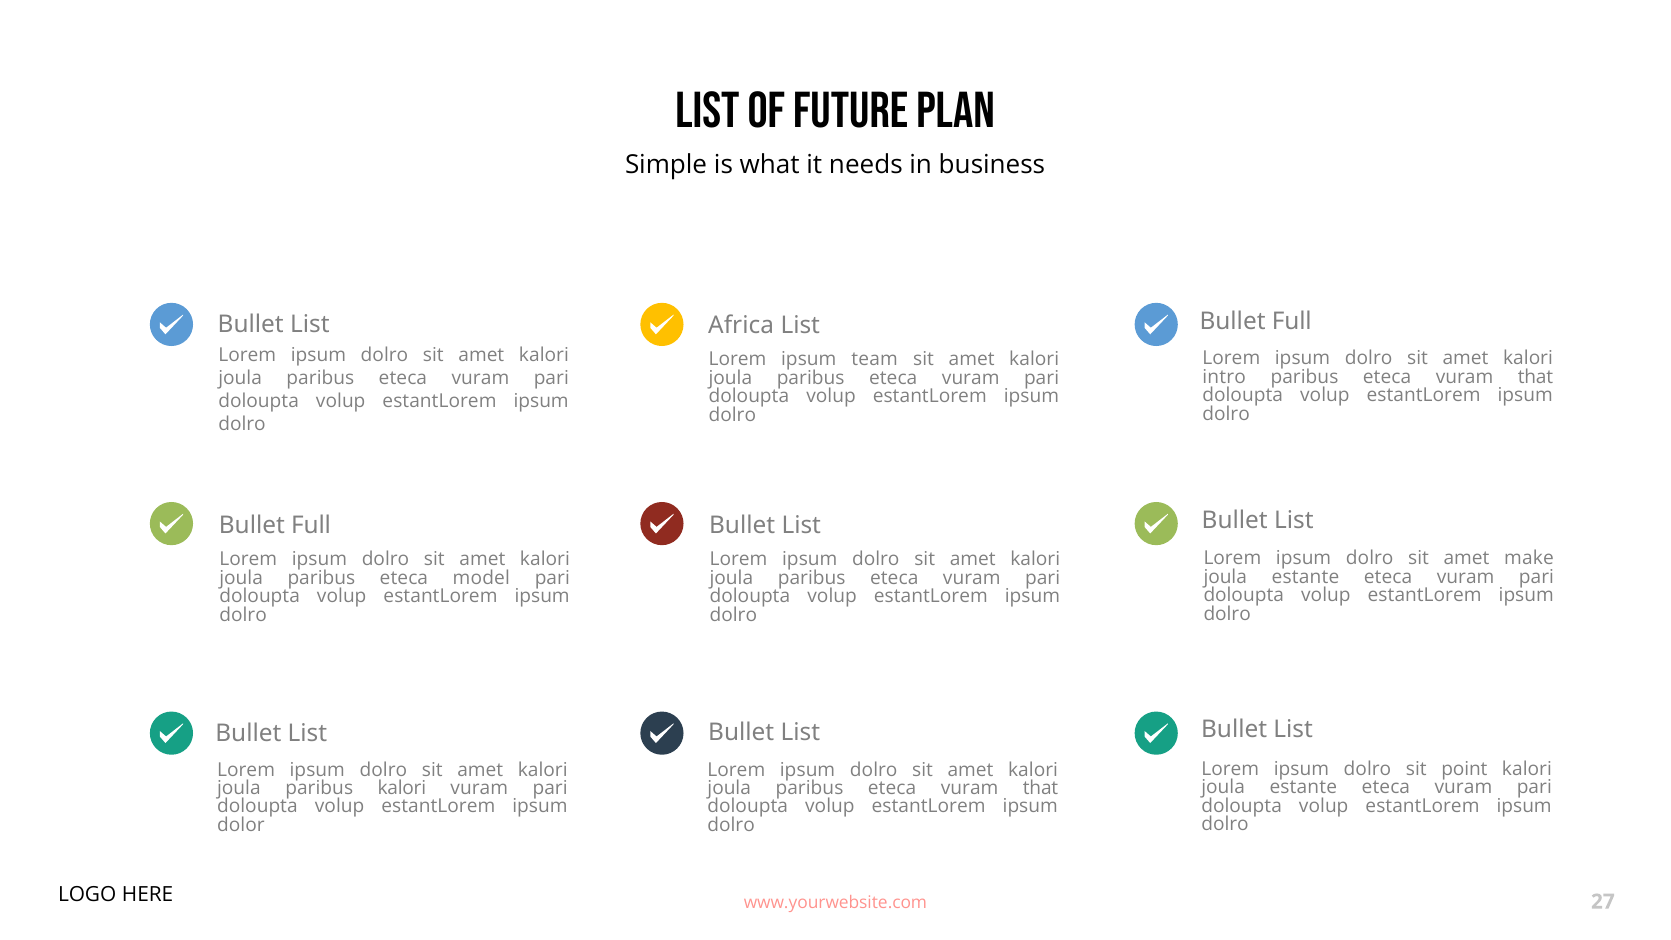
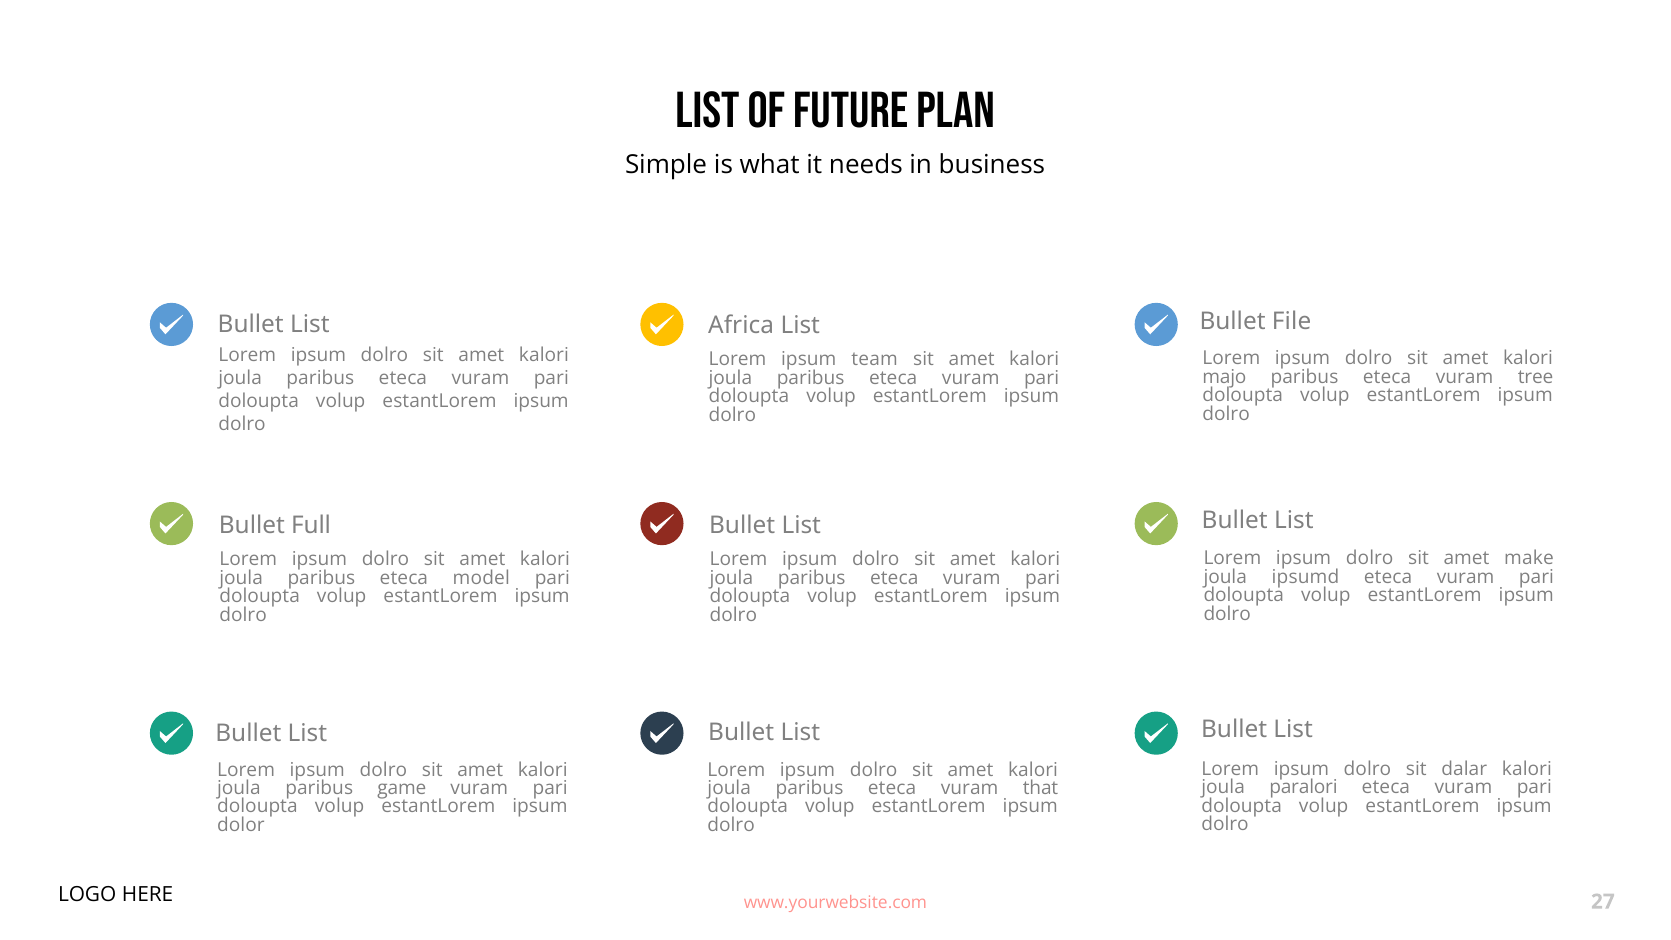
Full: Full -> File (1292, 321)
intro: intro -> majo (1224, 377)
that: that -> tree (1536, 377)
estante: estante -> ipsumd (1305, 577)
point: point -> dalar (1464, 769)
estante: estante -> paralori (1303, 787)
paribus kalori: kalori -> game (402, 788)
